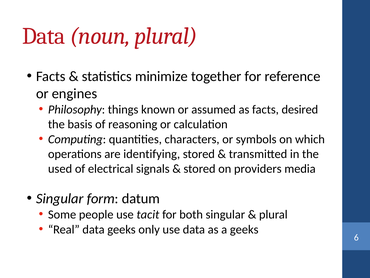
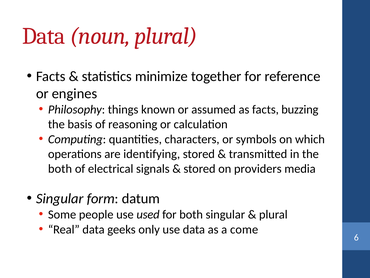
desired: desired -> buzzing (300, 109)
used: used -> both (60, 169)
tacit: tacit -> used (148, 214)
a geeks: geeks -> come (244, 229)
